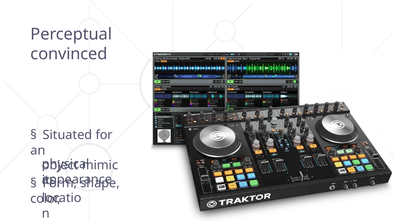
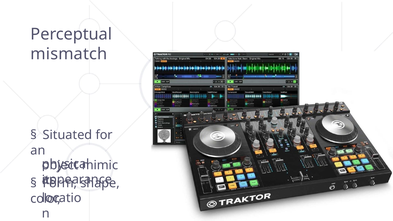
convinced: convinced -> mismatch (69, 54)
